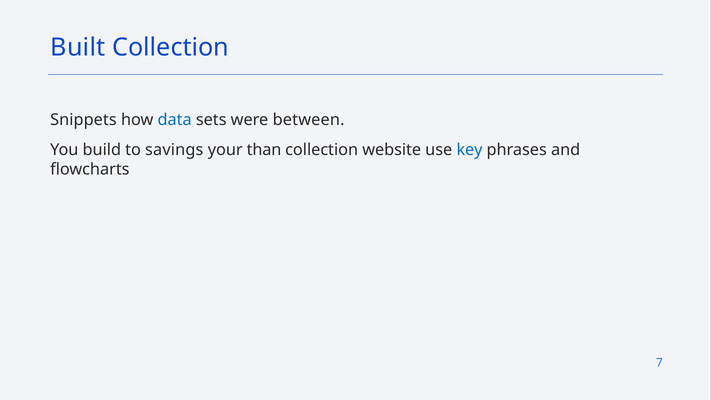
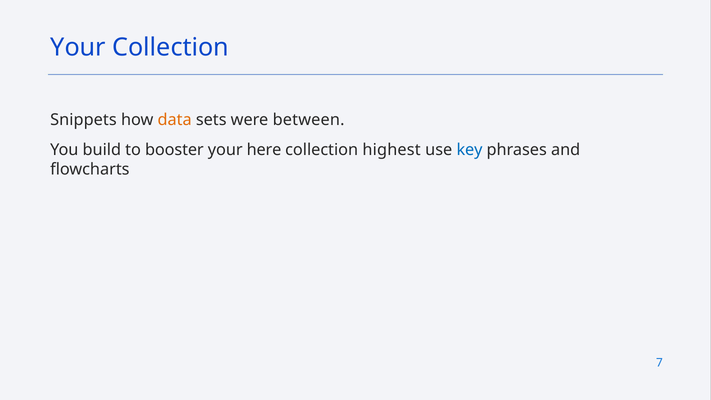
Built: Built -> Your (78, 47)
data colour: blue -> orange (175, 120)
savings: savings -> booster (174, 150)
than: than -> here (264, 150)
website: website -> highest (392, 150)
